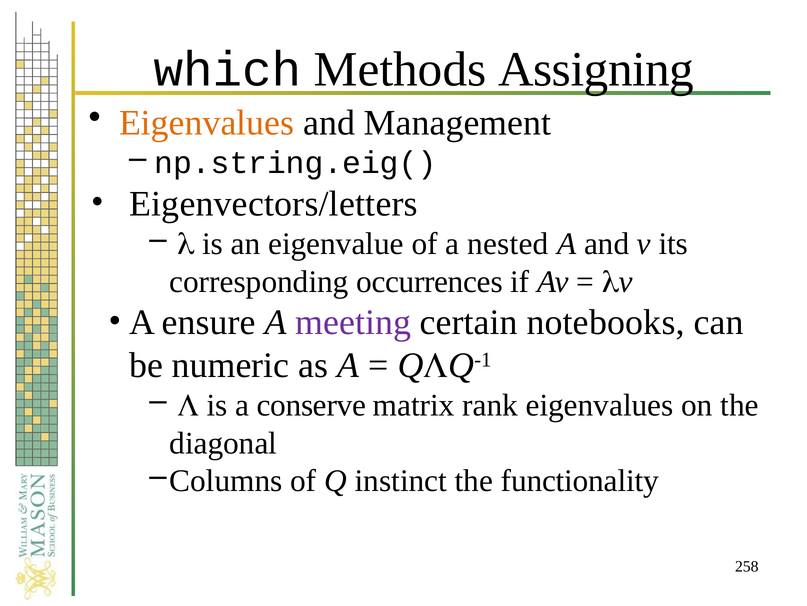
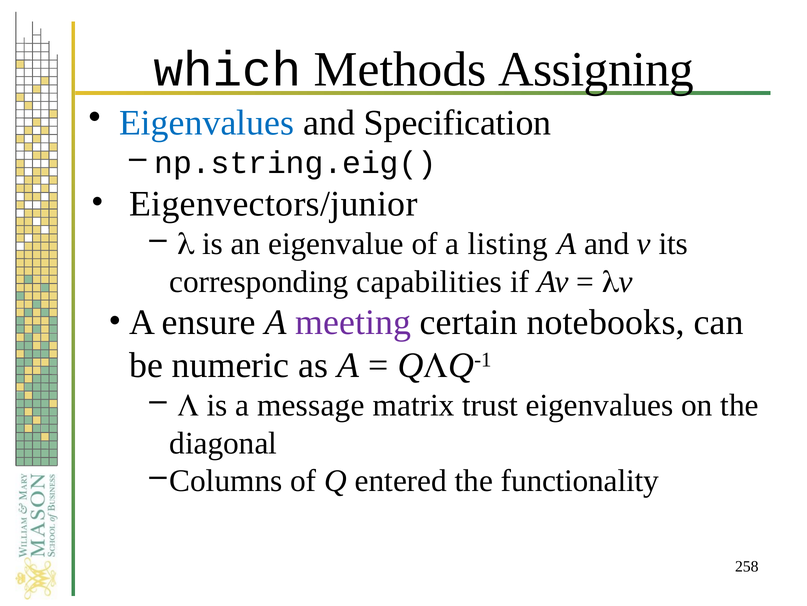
Eigenvalues colour: orange -> blue (207, 123)
Management: Management -> Specification (458, 123)
Eigenvectors/letters: Eigenvectors/letters -> Eigenvectors/junior (273, 204)
nested: nested -> listing (508, 244)
occurrences: occurrences -> capabilities (429, 281)
conserve: conserve -> message (311, 405)
rank: rank -> trust (490, 405)
instinct: instinct -> entered (401, 480)
